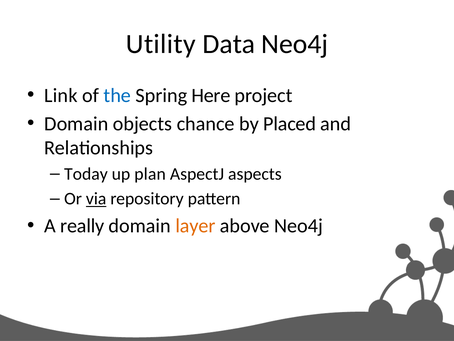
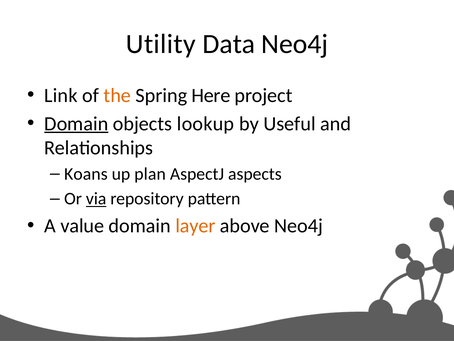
the colour: blue -> orange (117, 95)
Domain underline: none -> present (76, 123)
chance: chance -> lookup (206, 123)
Placed: Placed -> Useful (290, 123)
Today: Today -> Koans (86, 174)
really: really -> value (82, 225)
